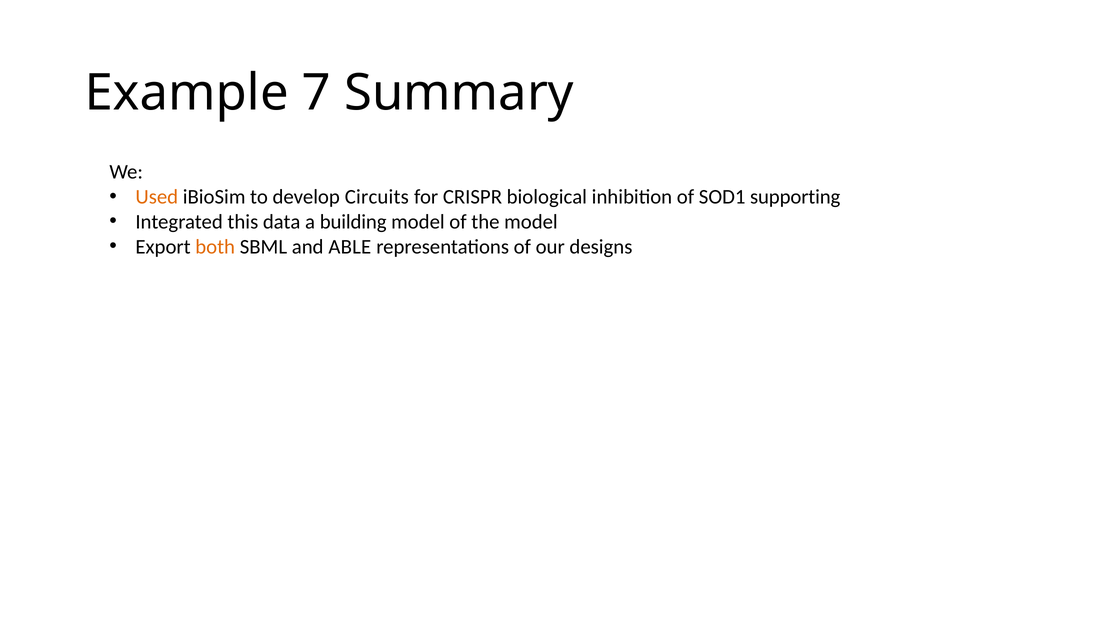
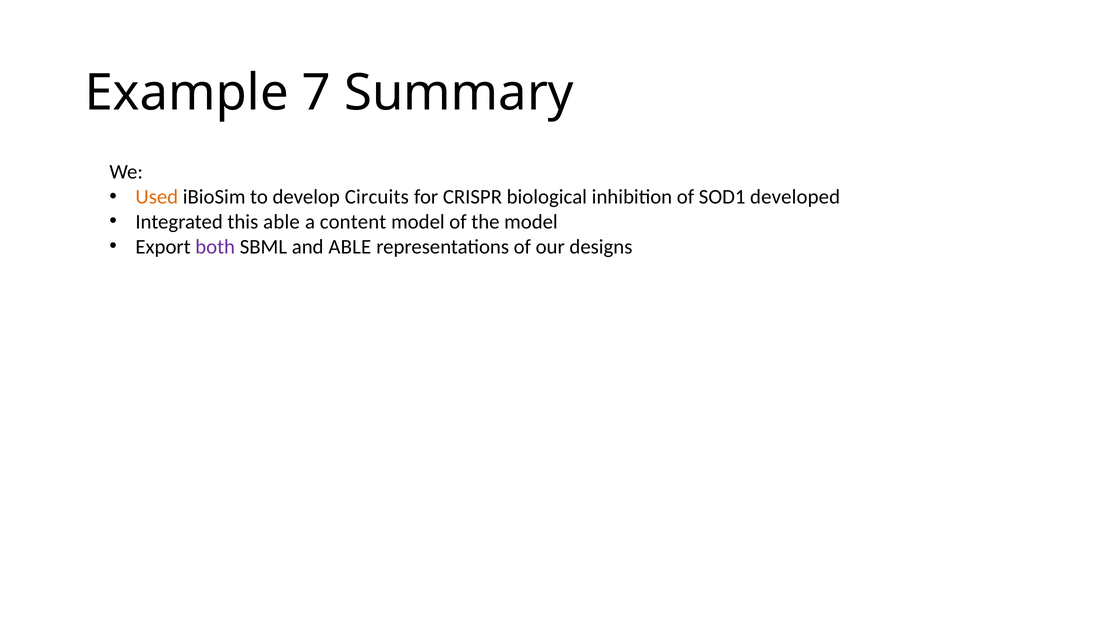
supporting: supporting -> developed (795, 197)
this data: data -> able (282, 222)
building: building -> content (353, 222)
both colour: orange -> purple (215, 247)
